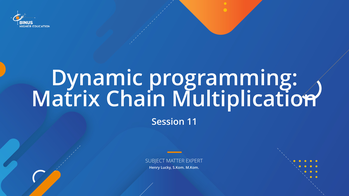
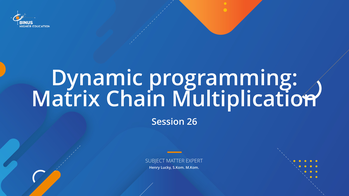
11: 11 -> 26 (192, 122)
